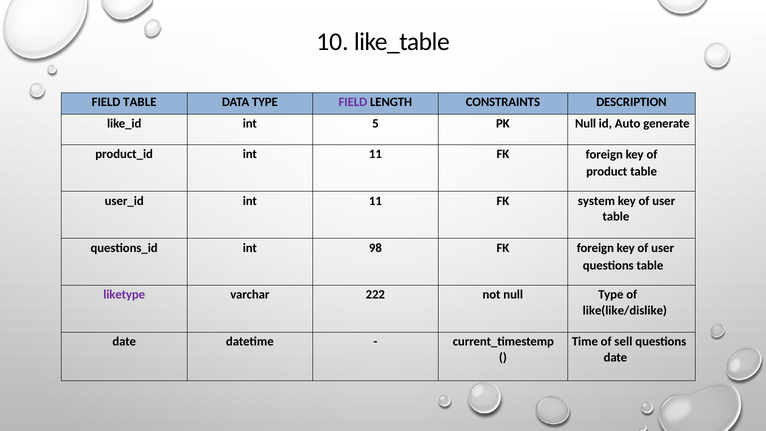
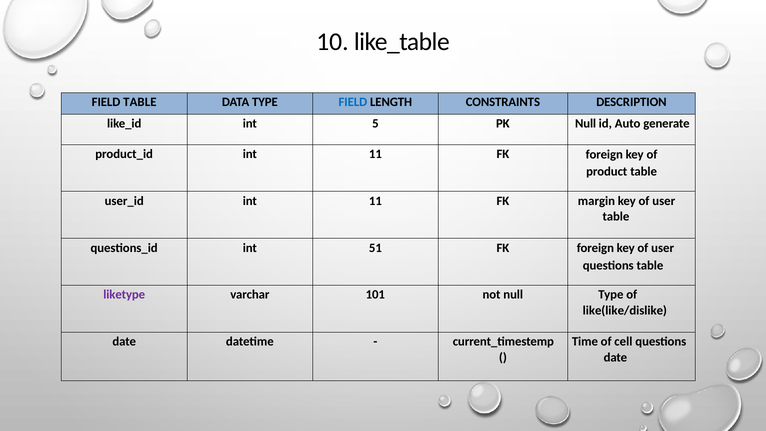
FIELD colour: purple -> blue (353, 102)
system: system -> margin (596, 201)
98: 98 -> 51 (375, 248)
222: 222 -> 101 (375, 295)
sell: sell -> cell (623, 342)
